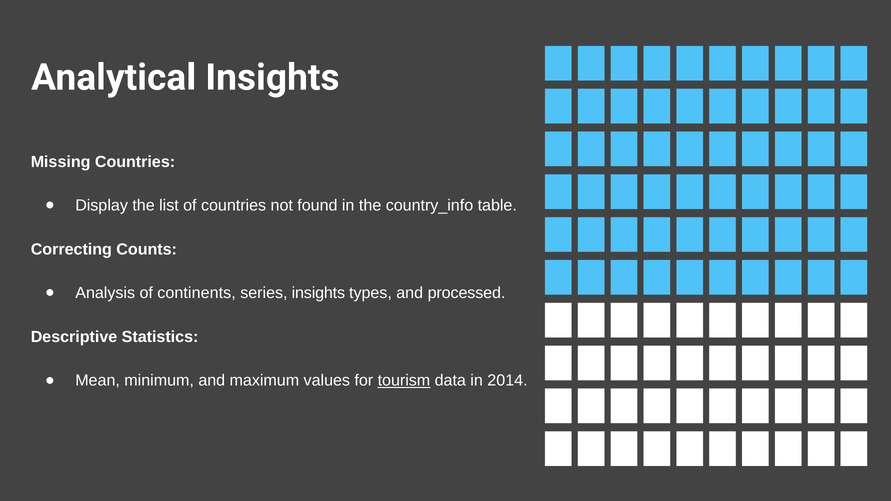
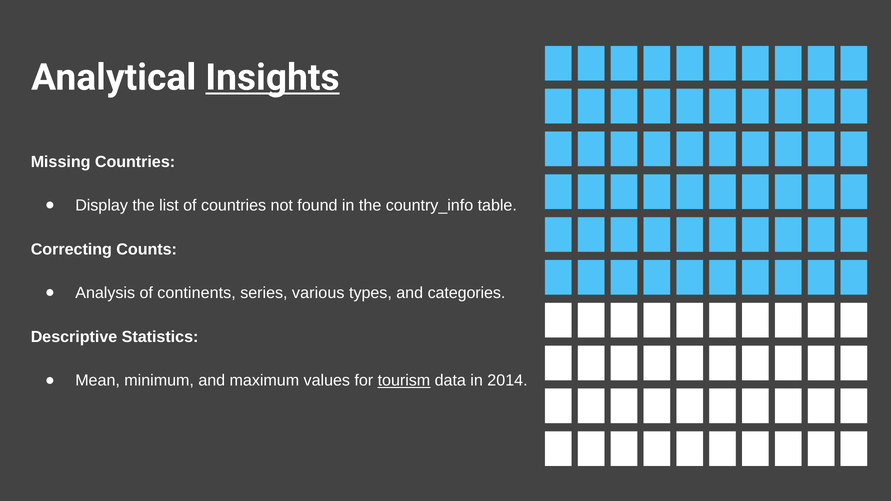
Insights underline: none -> present (272, 78)
series insights: insights -> various (318, 293)
processed: processed -> categories (467, 293)
